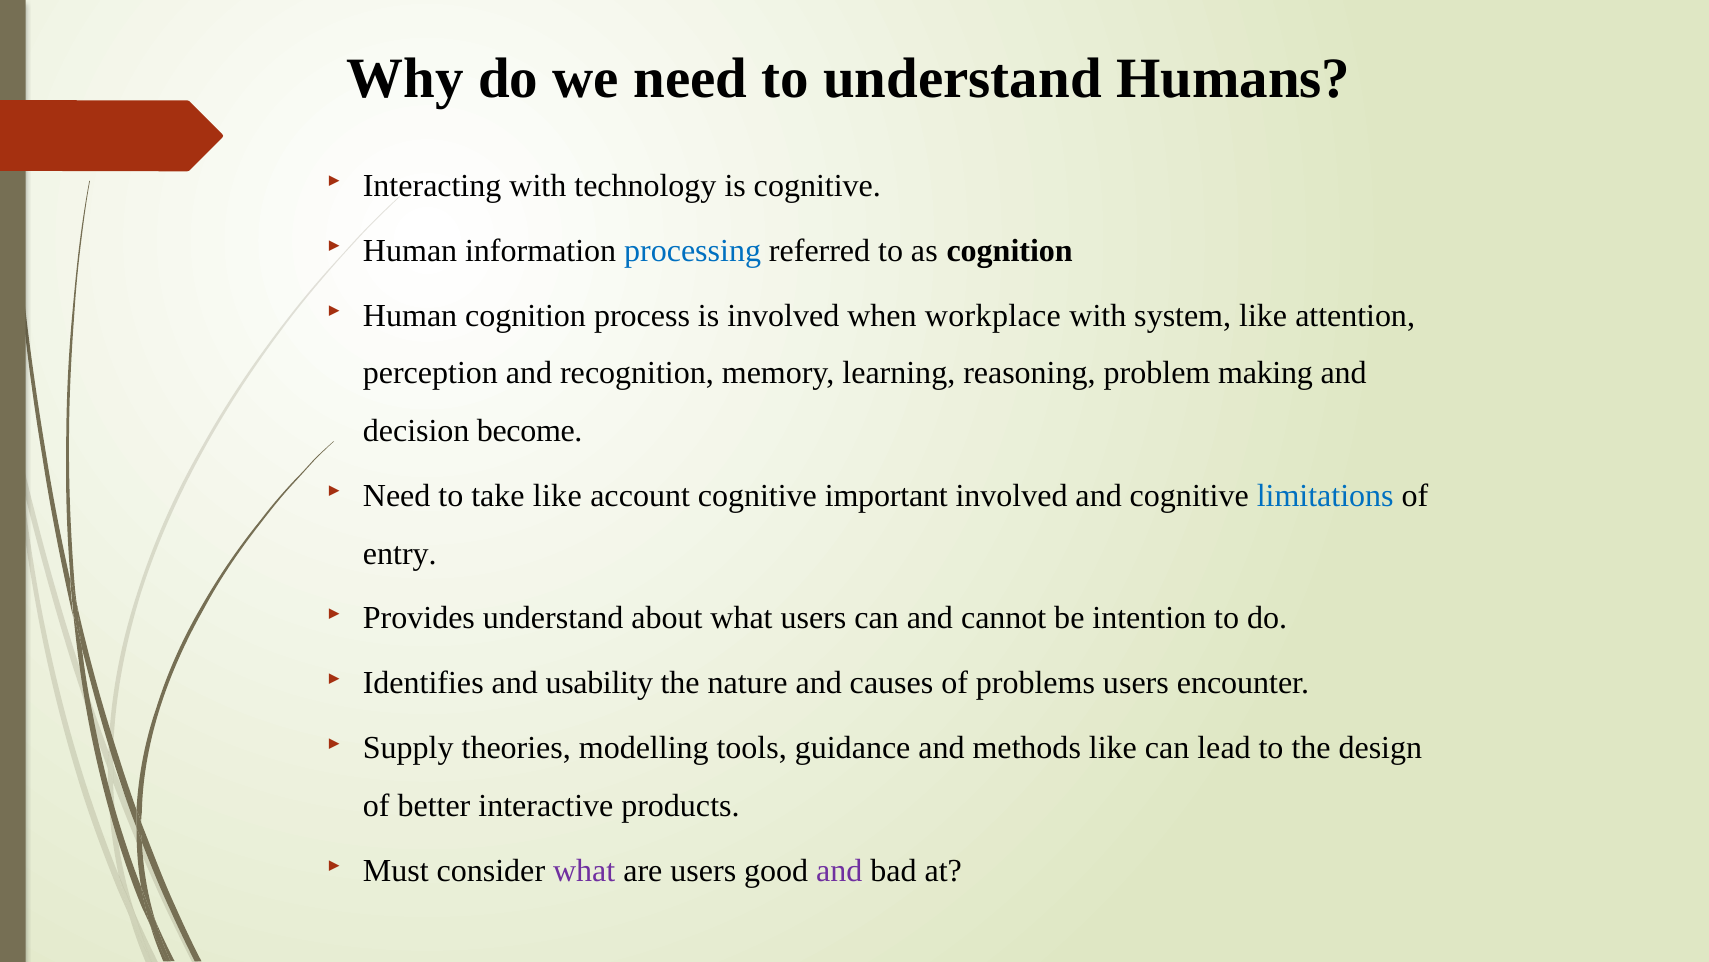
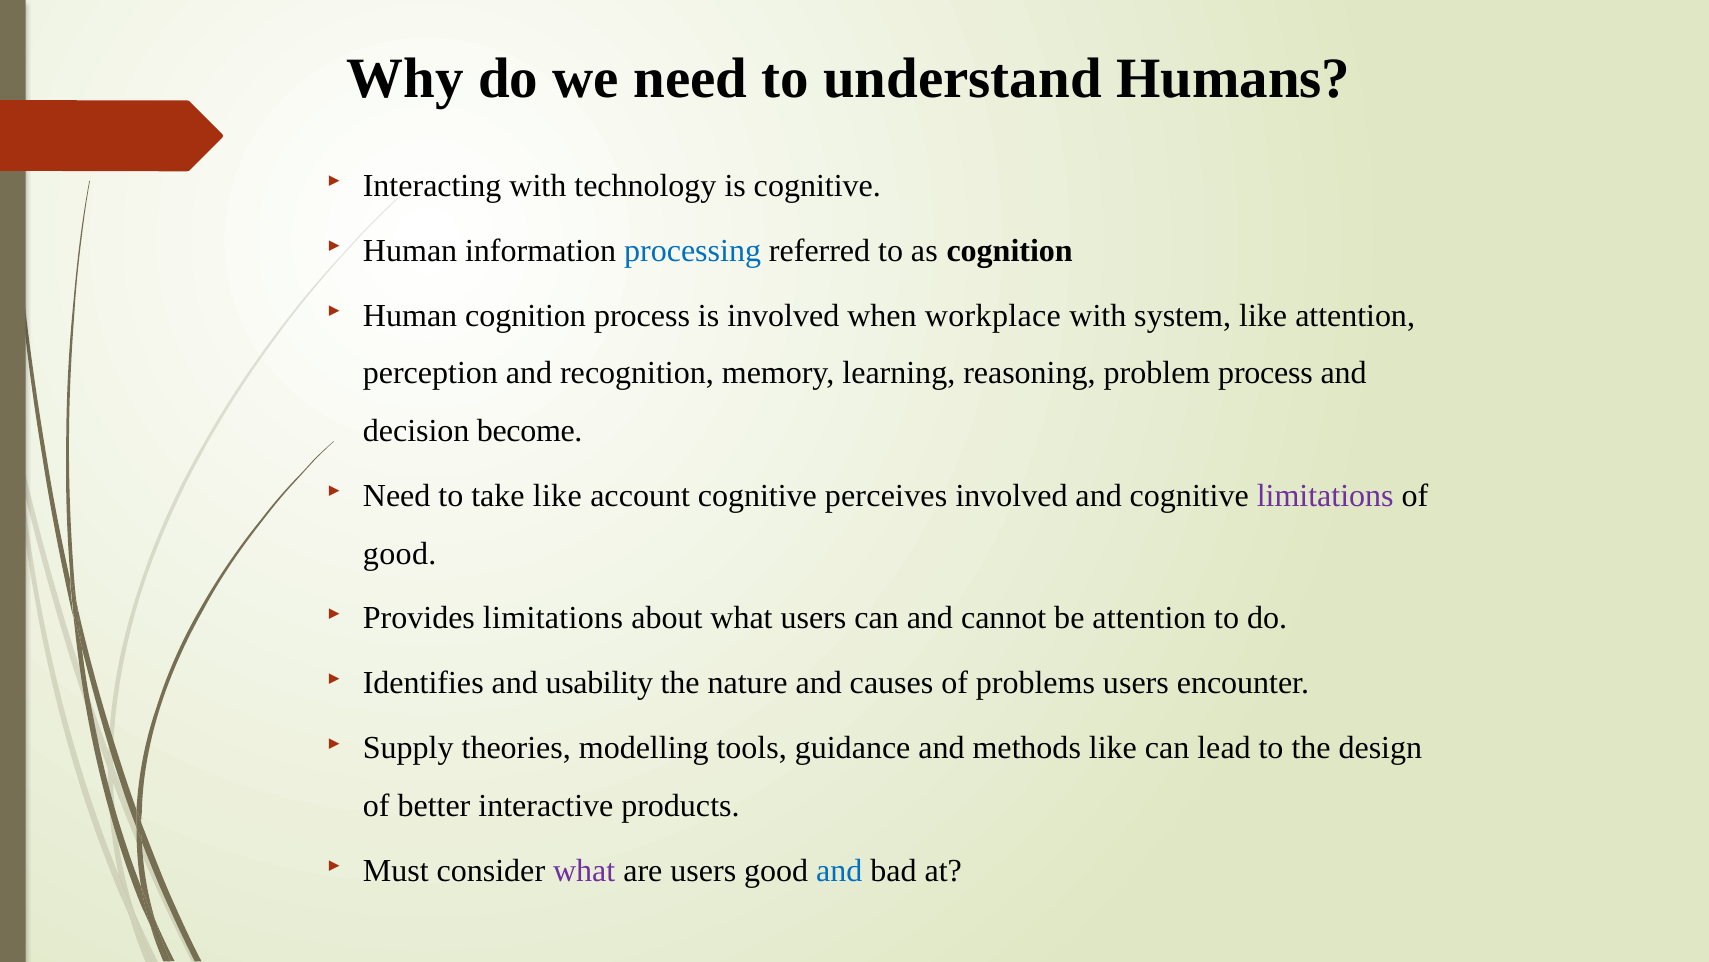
problem making: making -> process (1266, 373)
important: important -> perceives (886, 495)
limitations colour: blue -> purple (1325, 495)
entry: entry -> good (400, 553)
Provides understand: understand -> limitations (553, 618)
be intention: intention -> attention (1149, 618)
and colour: purple -> blue (839, 870)
